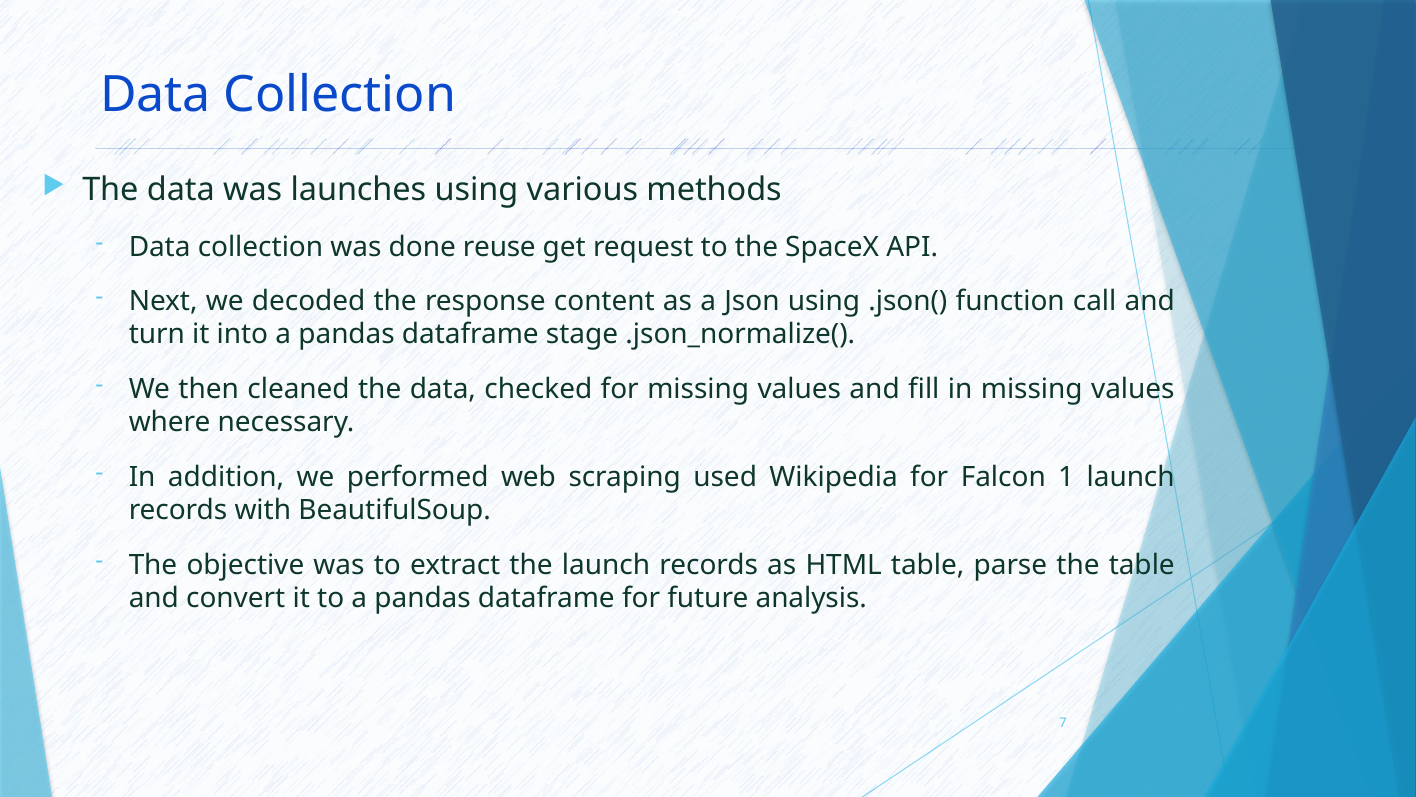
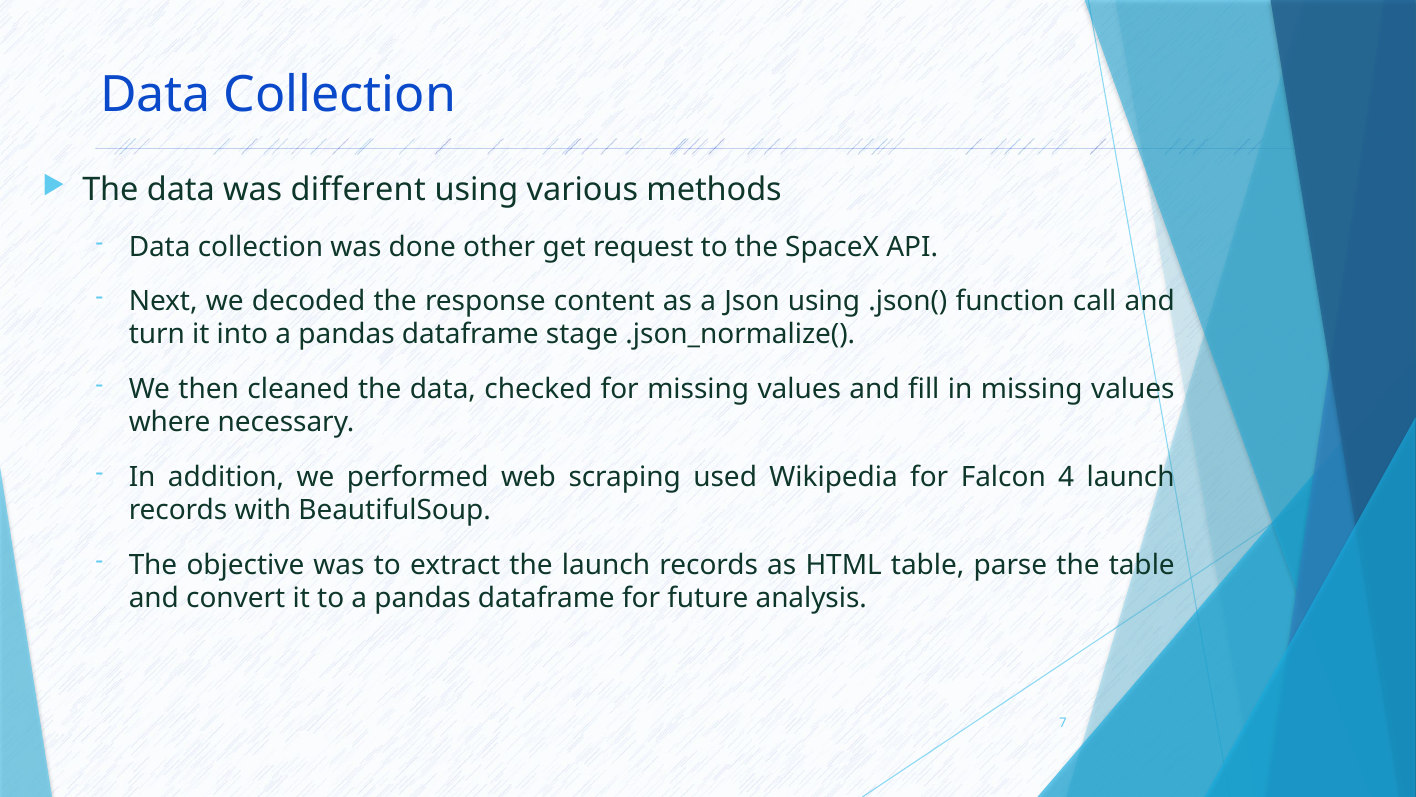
launches: launches -> different (358, 190)
reuse: reuse -> other (499, 247)
1: 1 -> 4 (1066, 477)
